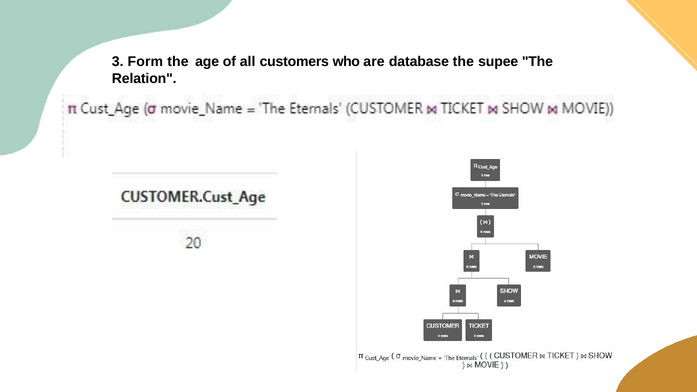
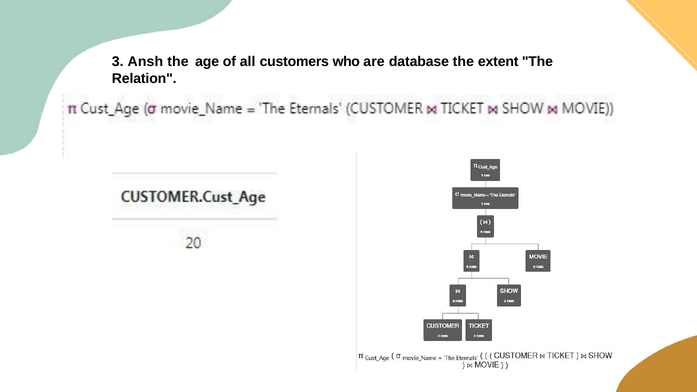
Form: Form -> Ansh (145, 62)
supee: supee -> extent (498, 62)
